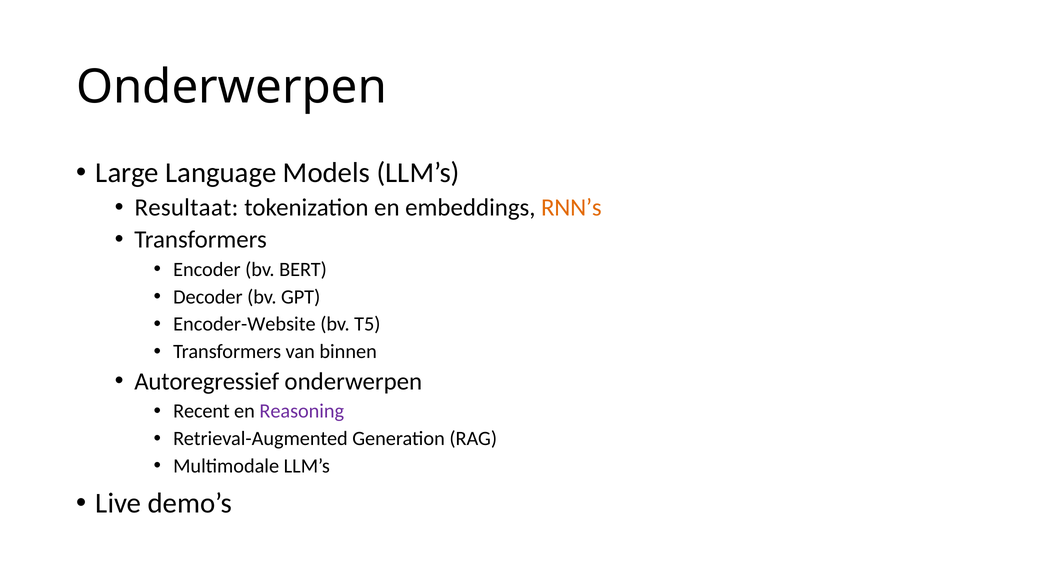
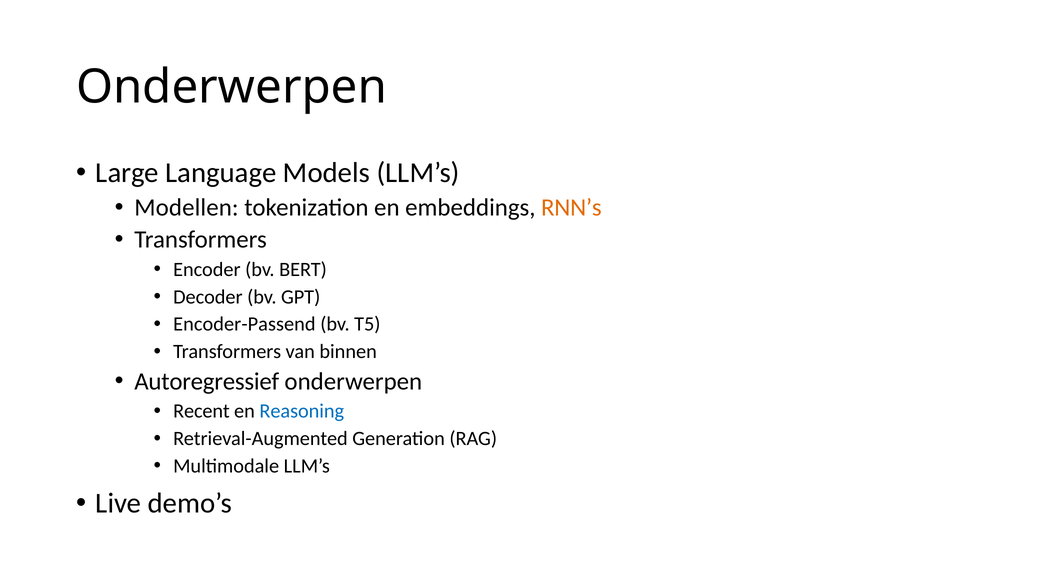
Resultaat: Resultaat -> Modellen (186, 207)
Encoder-Website: Encoder-Website -> Encoder-Passend (244, 324)
Reasoning colour: purple -> blue (302, 411)
